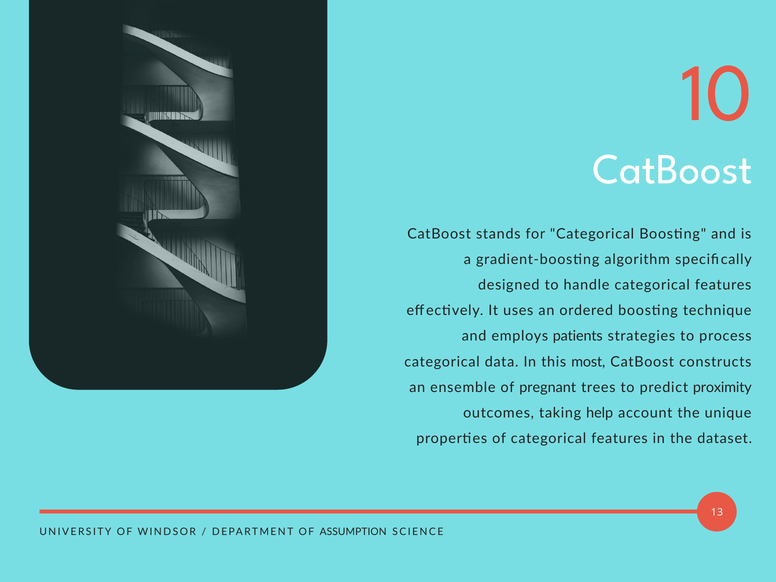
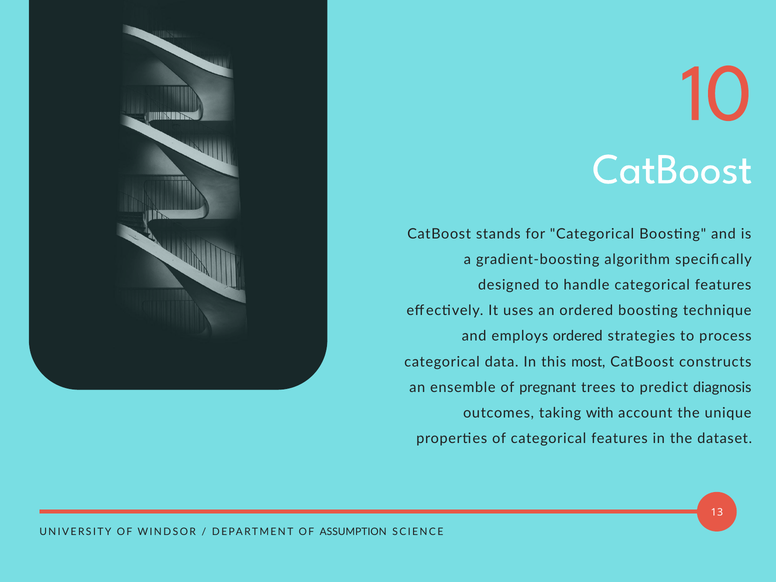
employs patients: patients -> ordered (578, 336)
proximity: proximity -> diagnosis (722, 387)
help: help -> with (600, 413)
